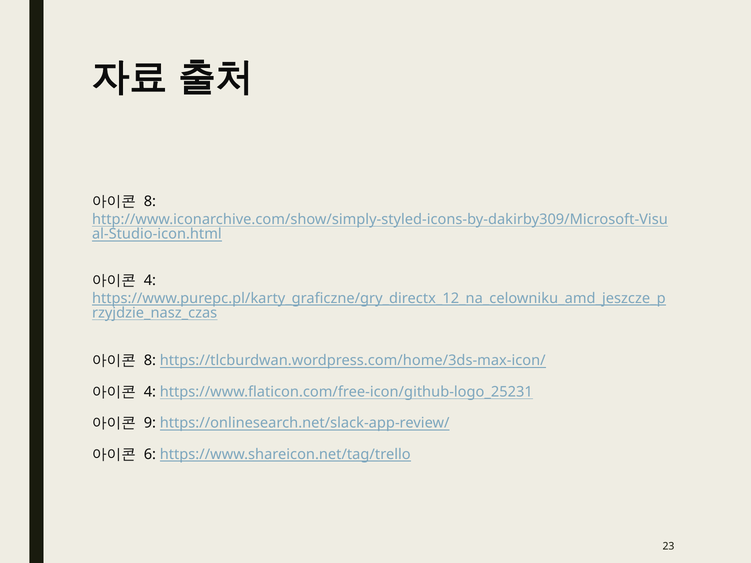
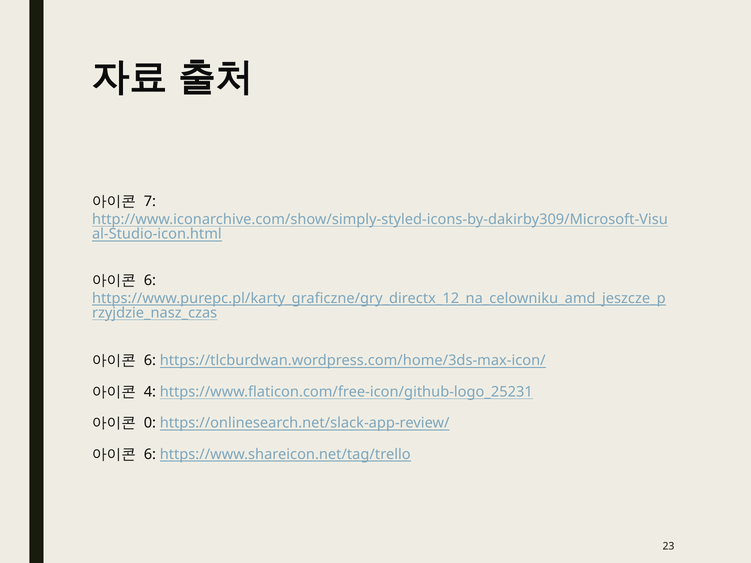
8: 8 -> 7 (150, 202)
4: 4 -> 6 (150, 281)
8: 8 -> 6 (150, 361)
9: 9 -> 0 (150, 423)
